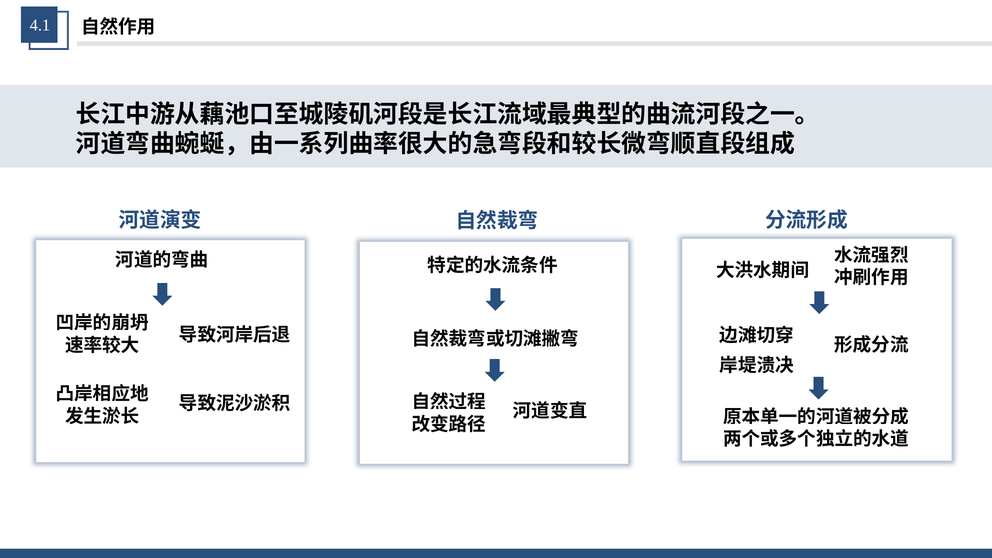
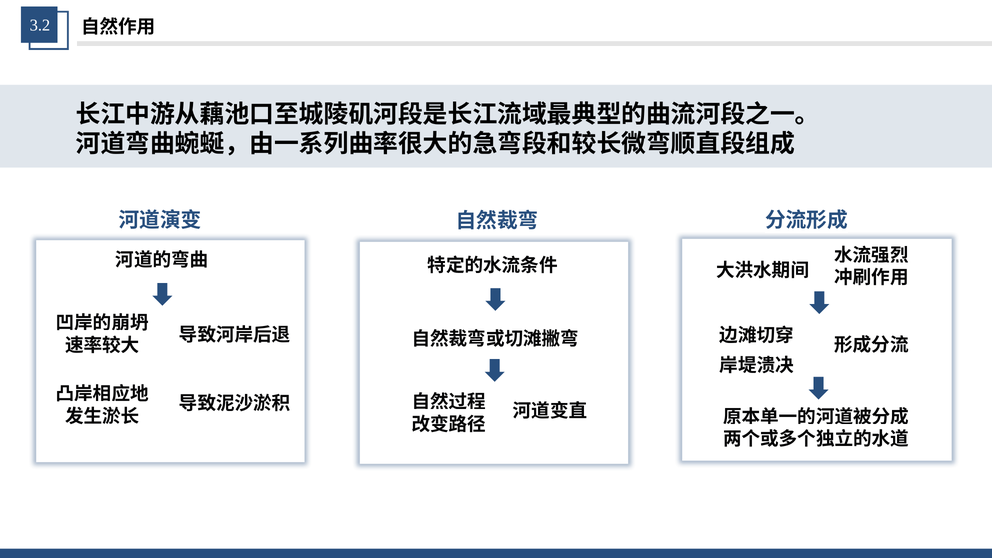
4.1: 4.1 -> 3.2 (40, 25)
